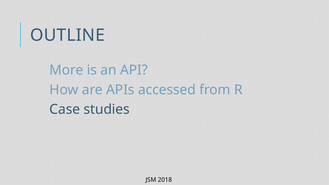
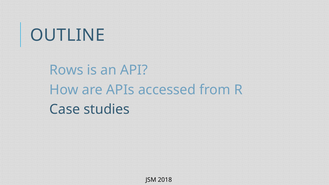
More: More -> Rows (66, 70)
